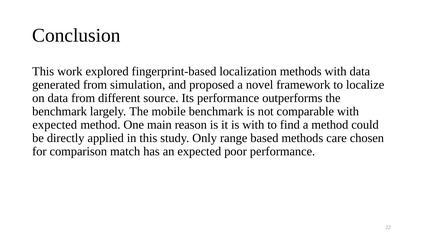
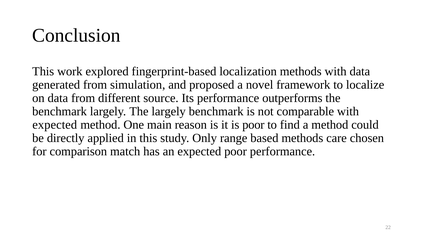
The mobile: mobile -> largely (169, 111)
is with: with -> poor (253, 125)
